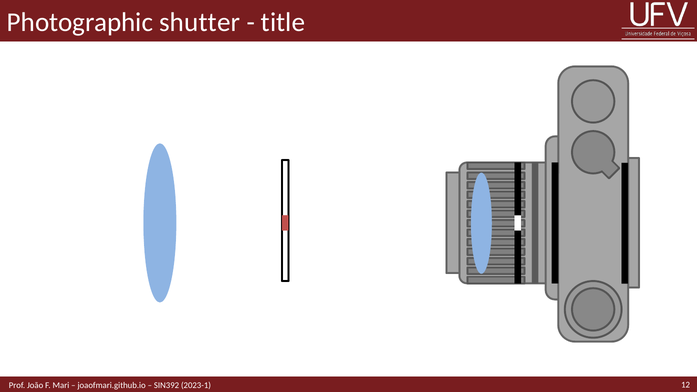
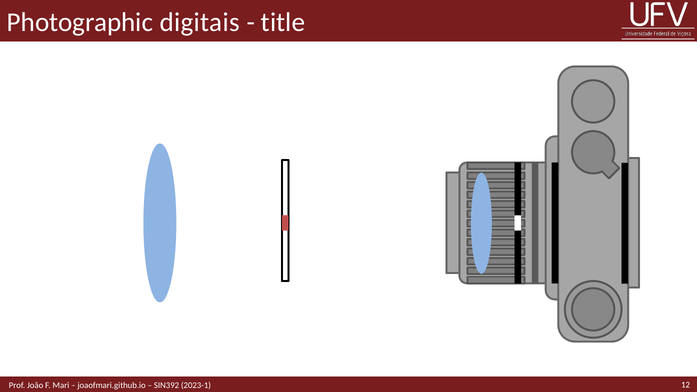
shutter: shutter -> digitais (200, 22)
